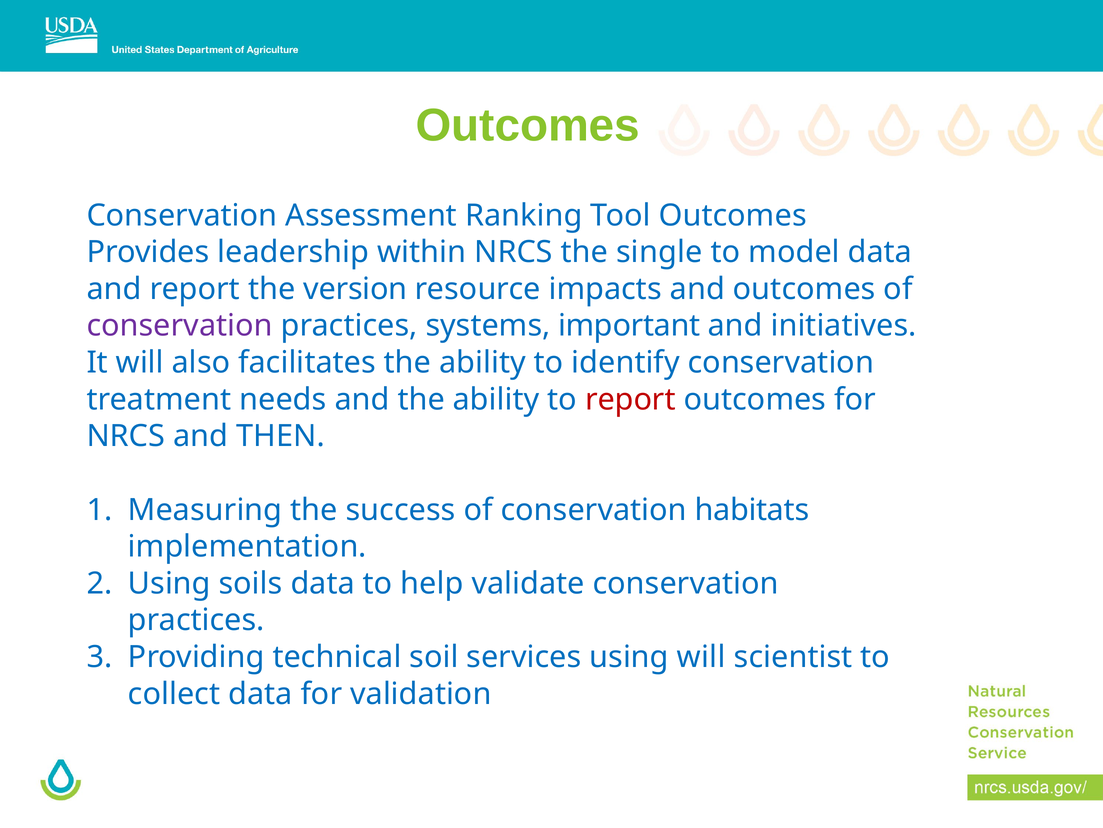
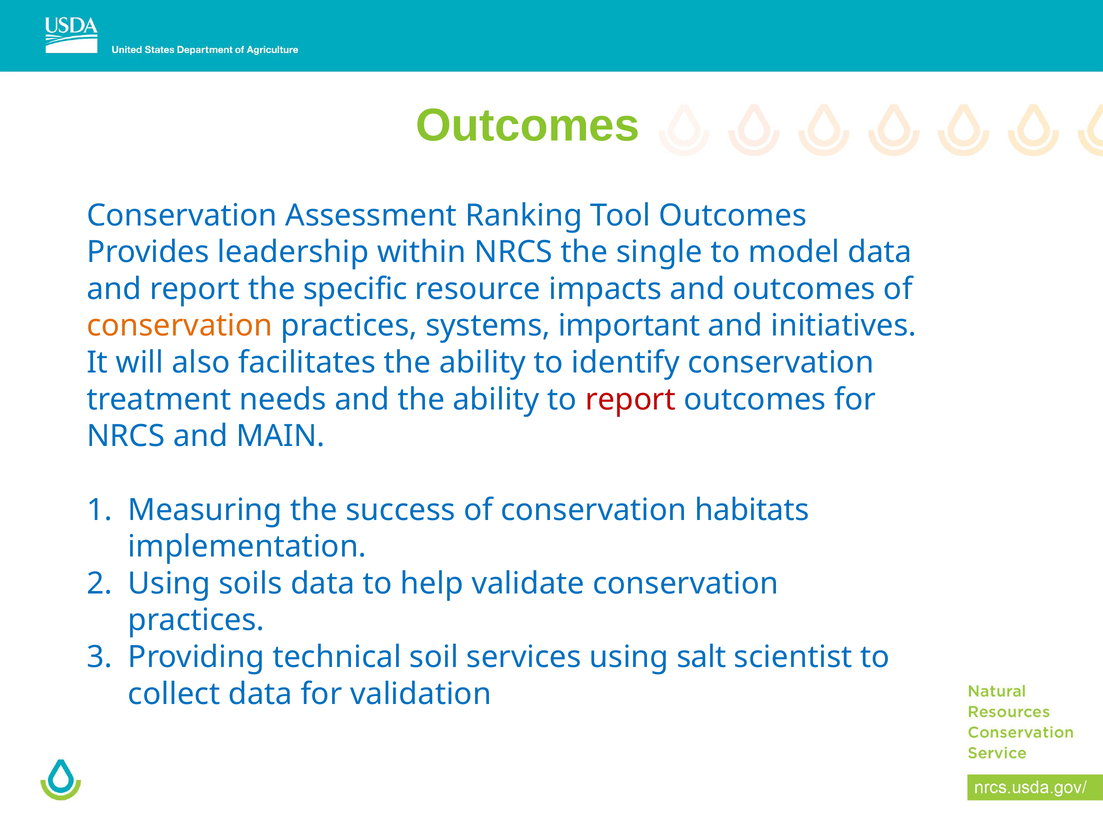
version: version -> specific (355, 289)
conservation colour: purple -> orange (180, 326)
THEN: THEN -> MAIN (281, 436)
using will: will -> salt (701, 657)
